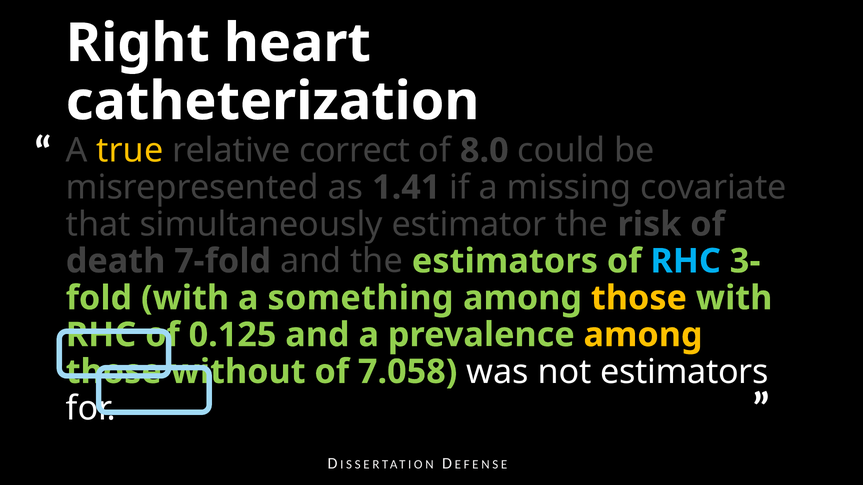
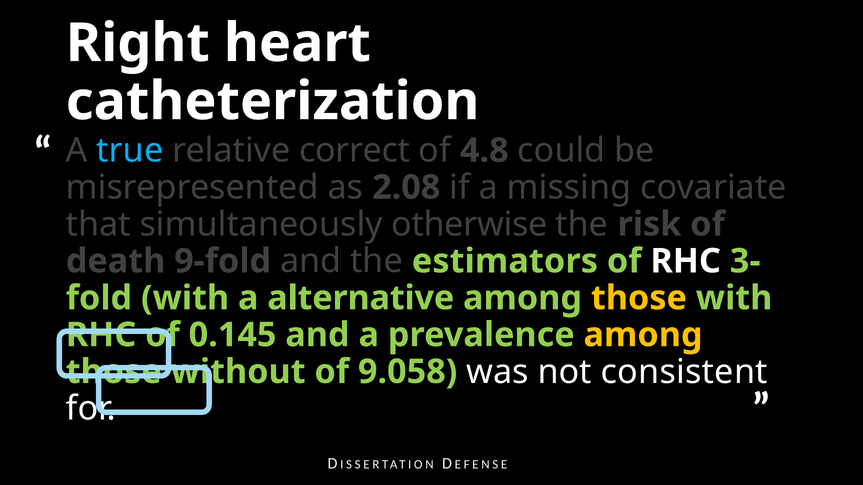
true colour: yellow -> light blue (130, 151)
8.0: 8.0 -> 4.8 (484, 151)
1.41: 1.41 -> 2.08 (406, 188)
estimator: estimator -> otherwise (469, 224)
7-fold: 7-fold -> 9-fold (223, 261)
RHC colour: light blue -> white (686, 261)
something: something -> alternative (361, 298)
0.125: 0.125 -> 0.145 (233, 335)
7.058: 7.058 -> 9.058 (408, 372)
not estimators: estimators -> consistent (684, 372)
